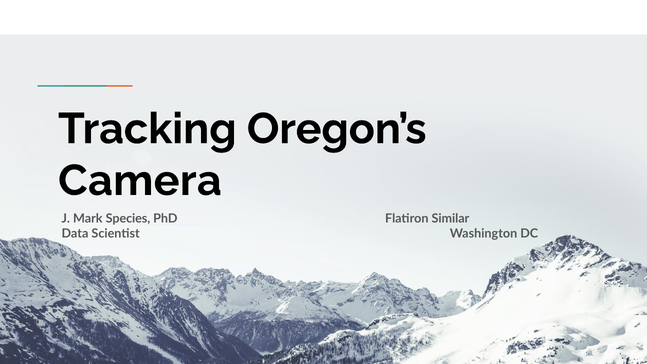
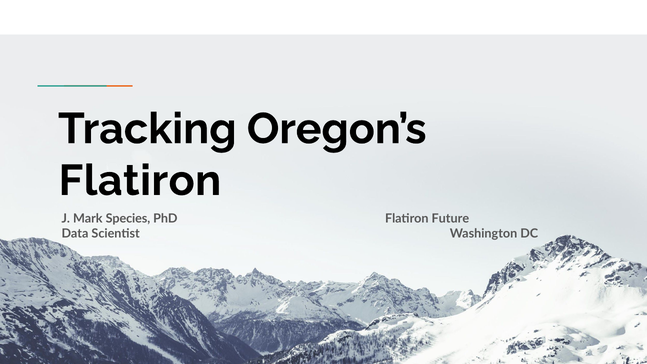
Camera: Camera -> Flatiron (140, 181)
Similar: Similar -> Future (450, 218)
